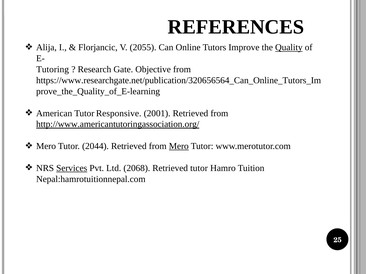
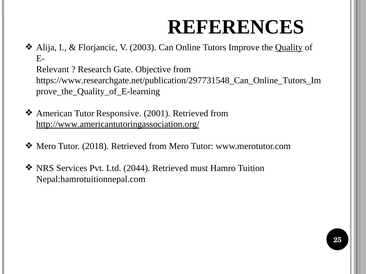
2055: 2055 -> 2003 (143, 48)
Tutoring: Tutoring -> Relevant (53, 70)
https://www.researchgate.net/publication/320656564_Can_Online_Tutors_Im: https://www.researchgate.net/publication/320656564_Can_Online_Tutors_Im -> https://www.researchgate.net/publication/297731548_Can_Online_Tutors_Im (179, 81)
2044: 2044 -> 2018 (95, 146)
Mero underline: present -> none (179, 146)
Services underline: present -> none (72, 168)
2068: 2068 -> 2044 (137, 168)
Retrieved tutor: tutor -> must (199, 168)
